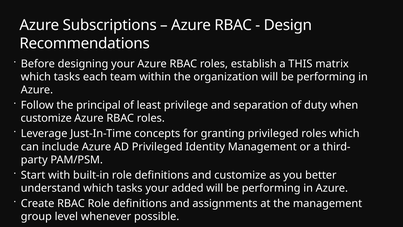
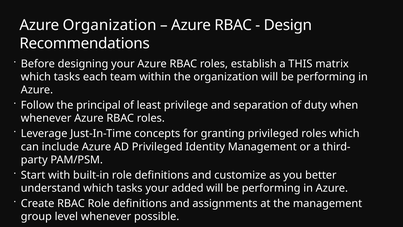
Azure Subscriptions: Subscriptions -> Organization (110, 25)
customize: customize -> whenever (46, 118)
